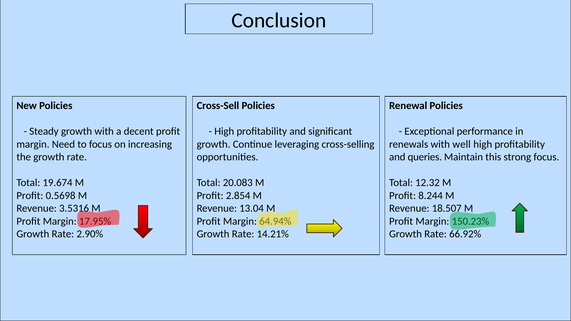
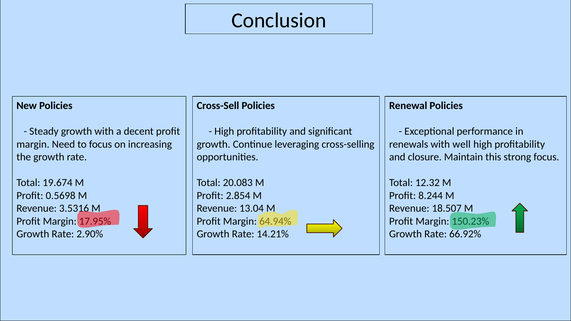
queries: queries -> closure (425, 157)
